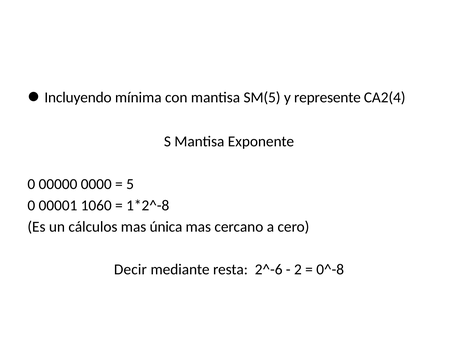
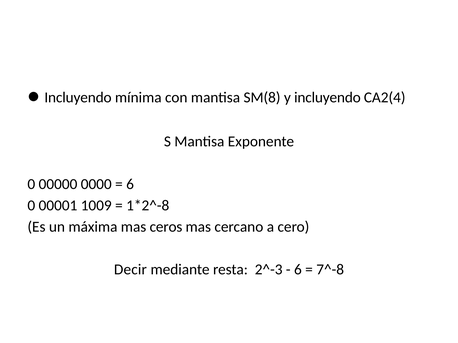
SM(5: SM(5 -> SM(8 (262, 98)
y represente: represente -> incluyendo (327, 98)
5: 5 -> 6 (130, 184)
1060: 1060 -> 1009 (96, 206)
cálculos: cálculos -> máxima (93, 227)
única: única -> ceros (166, 227)
2^-6: 2^-6 -> 2^-3 (269, 270)
2: 2 -> 6 (298, 270)
0^-8: 0^-8 -> 7^-8 (330, 270)
